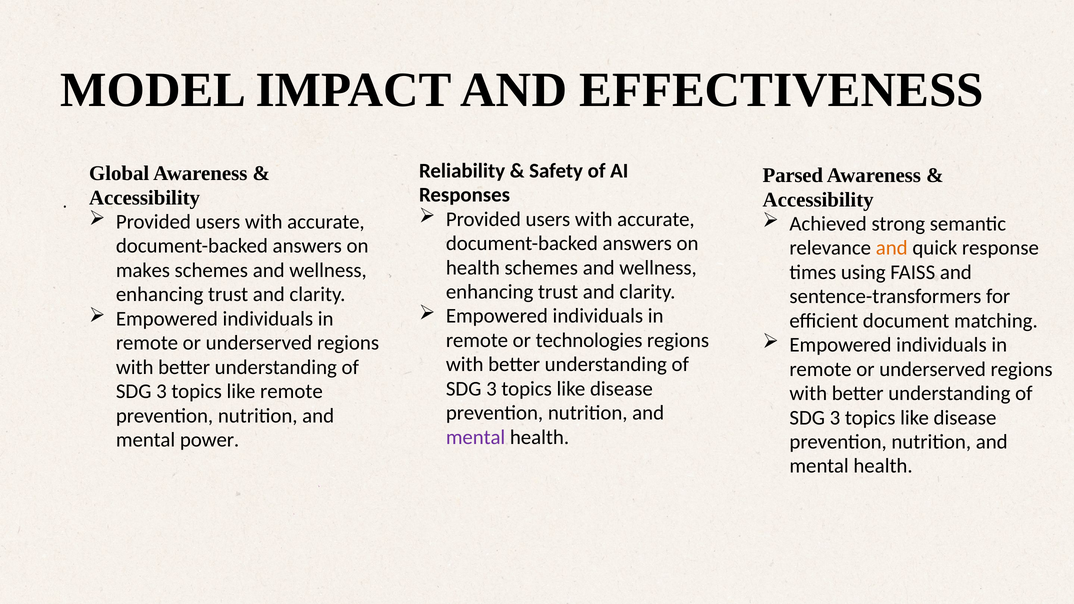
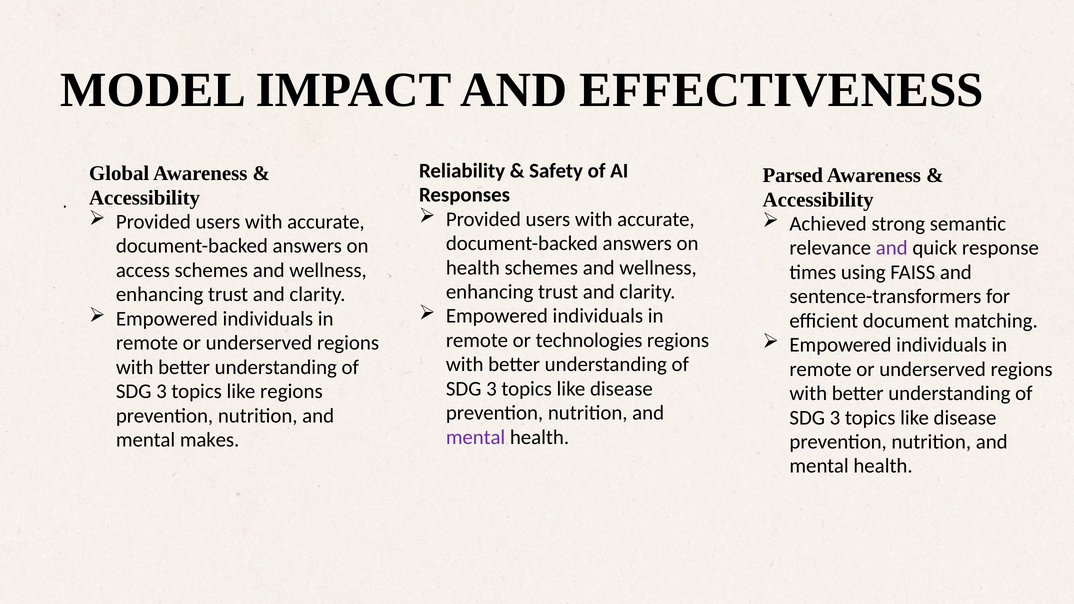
and colour: orange -> purple (892, 248)
makes: makes -> access (143, 270)
like remote: remote -> regions (291, 392)
power: power -> makes (210, 440)
